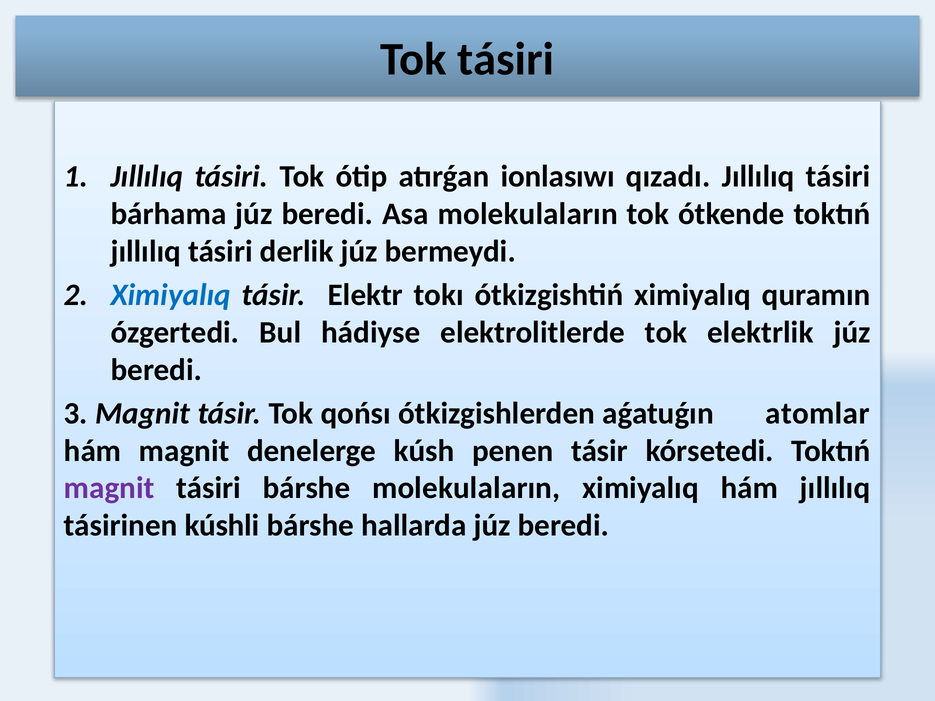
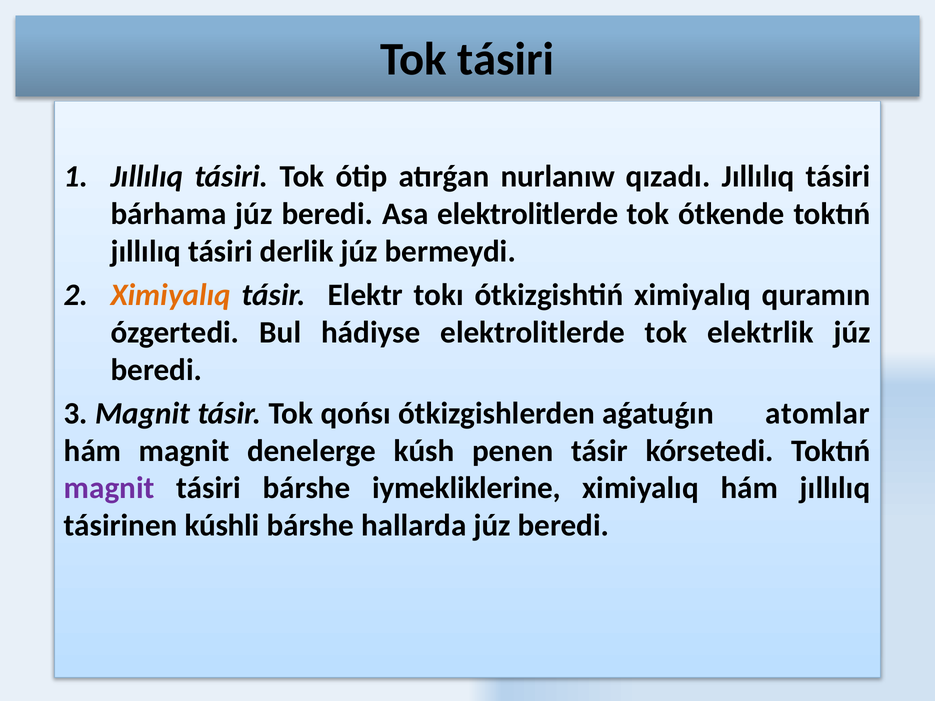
ionlasıwı: ionlasıwı -> nurlanıw (558, 177)
Asa molekulaların: molekulaların -> elektrolitlerde (528, 214)
Ximiyalıq colour: blue -> orange (171, 295)
bárshe molekulaların: molekulaların -> iymekliklerine (466, 488)
